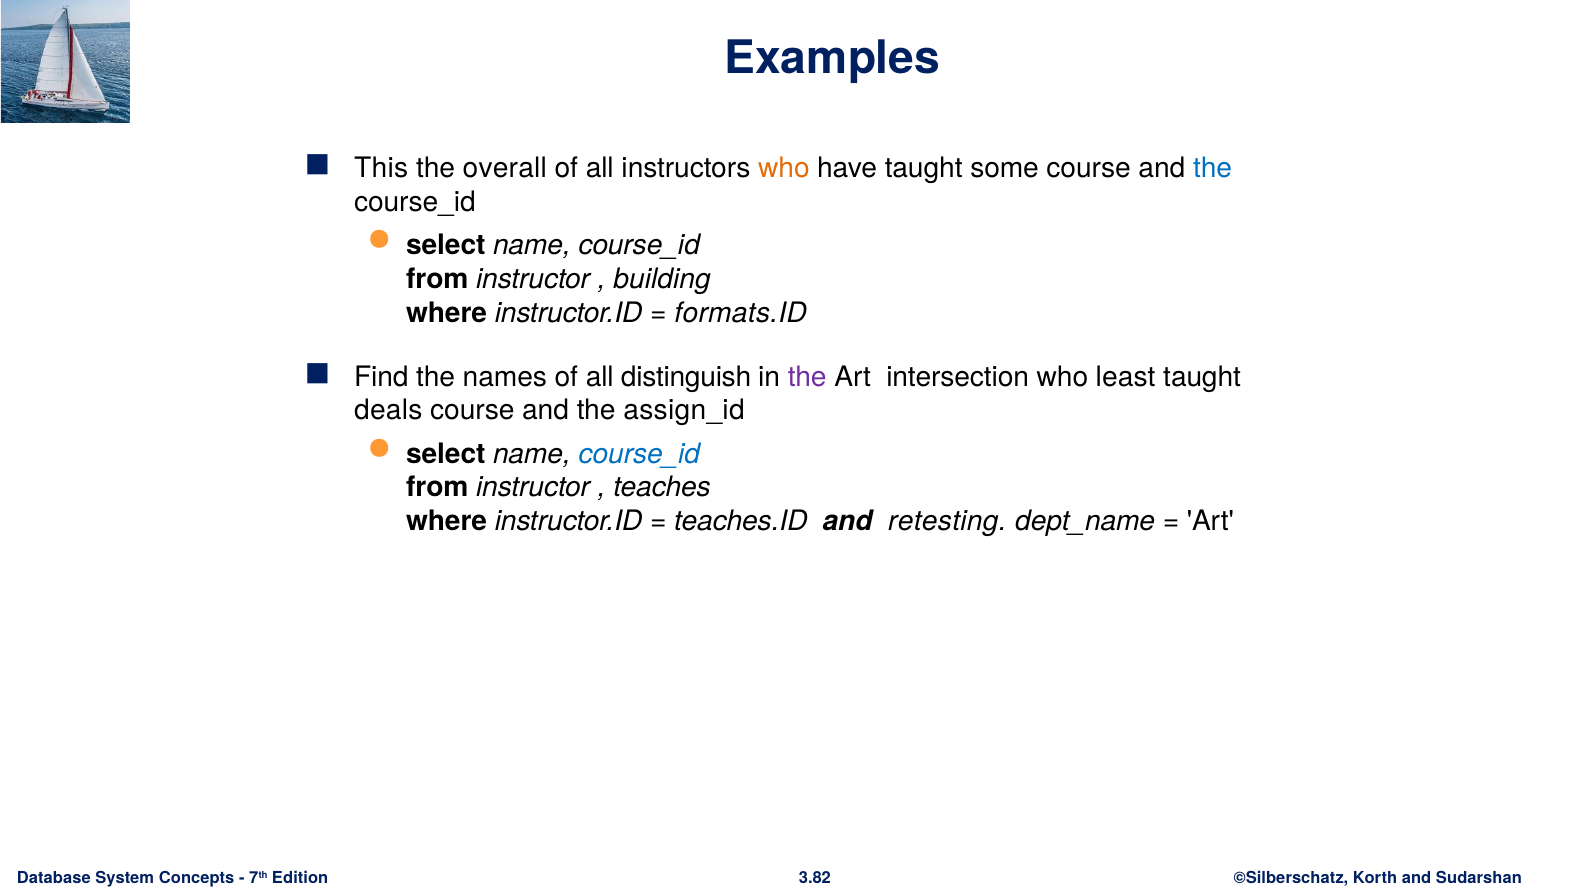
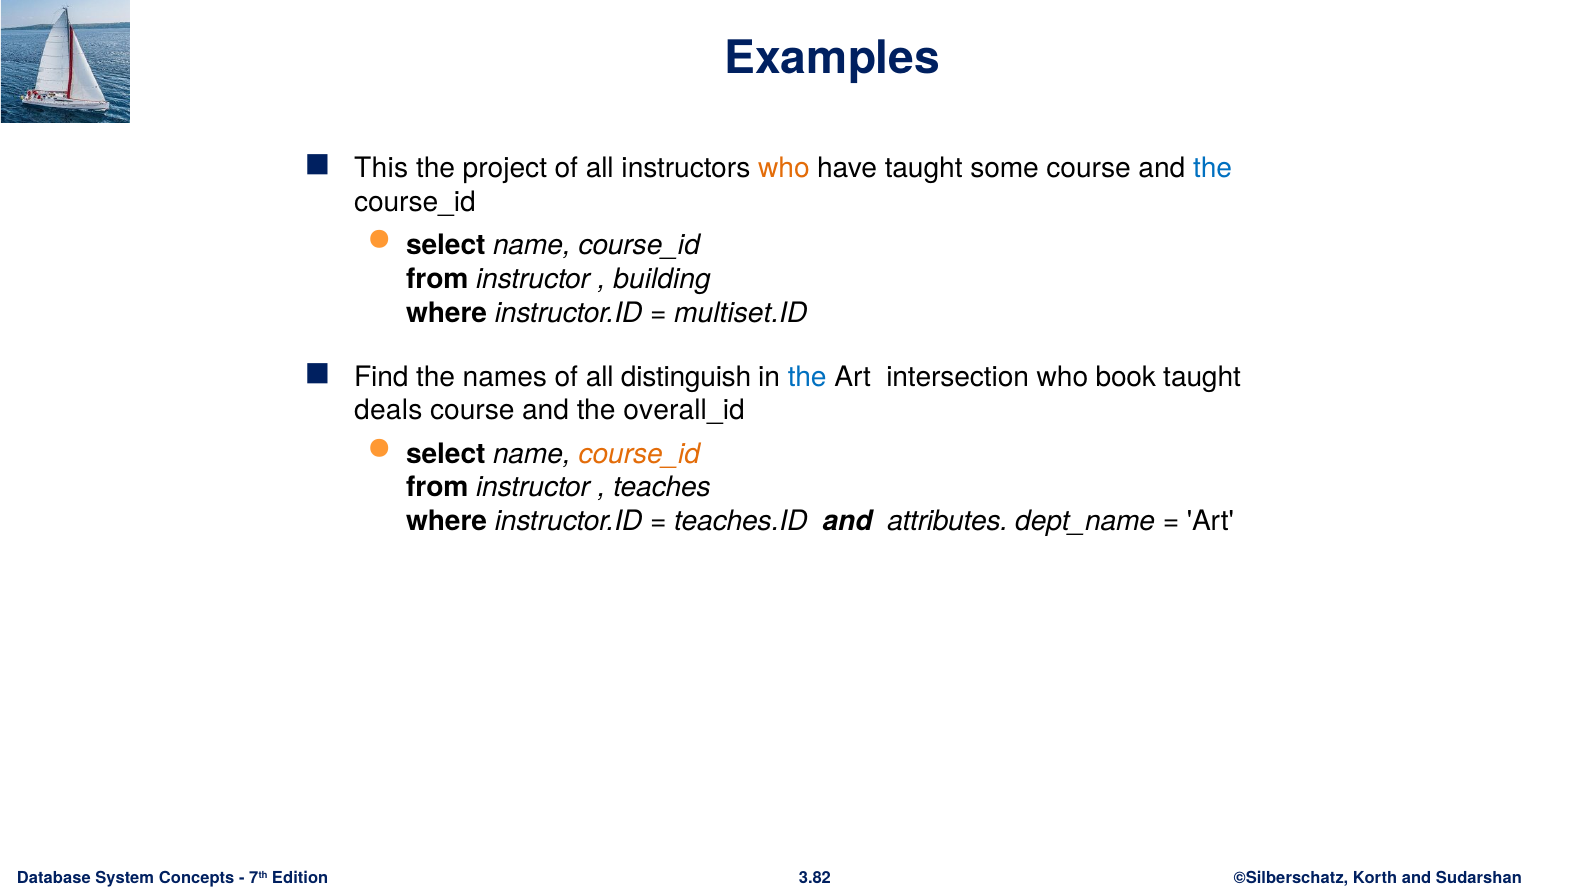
overall: overall -> project (505, 168)
formats.ID: formats.ID -> multiset.ID (741, 313)
the colour: purple -> blue (807, 377)
least: least -> book (1126, 377)
assign_id: assign_id -> overall_id (684, 410)
course_id colour: blue -> orange (639, 454)
retesting: retesting -> attributes (948, 521)
